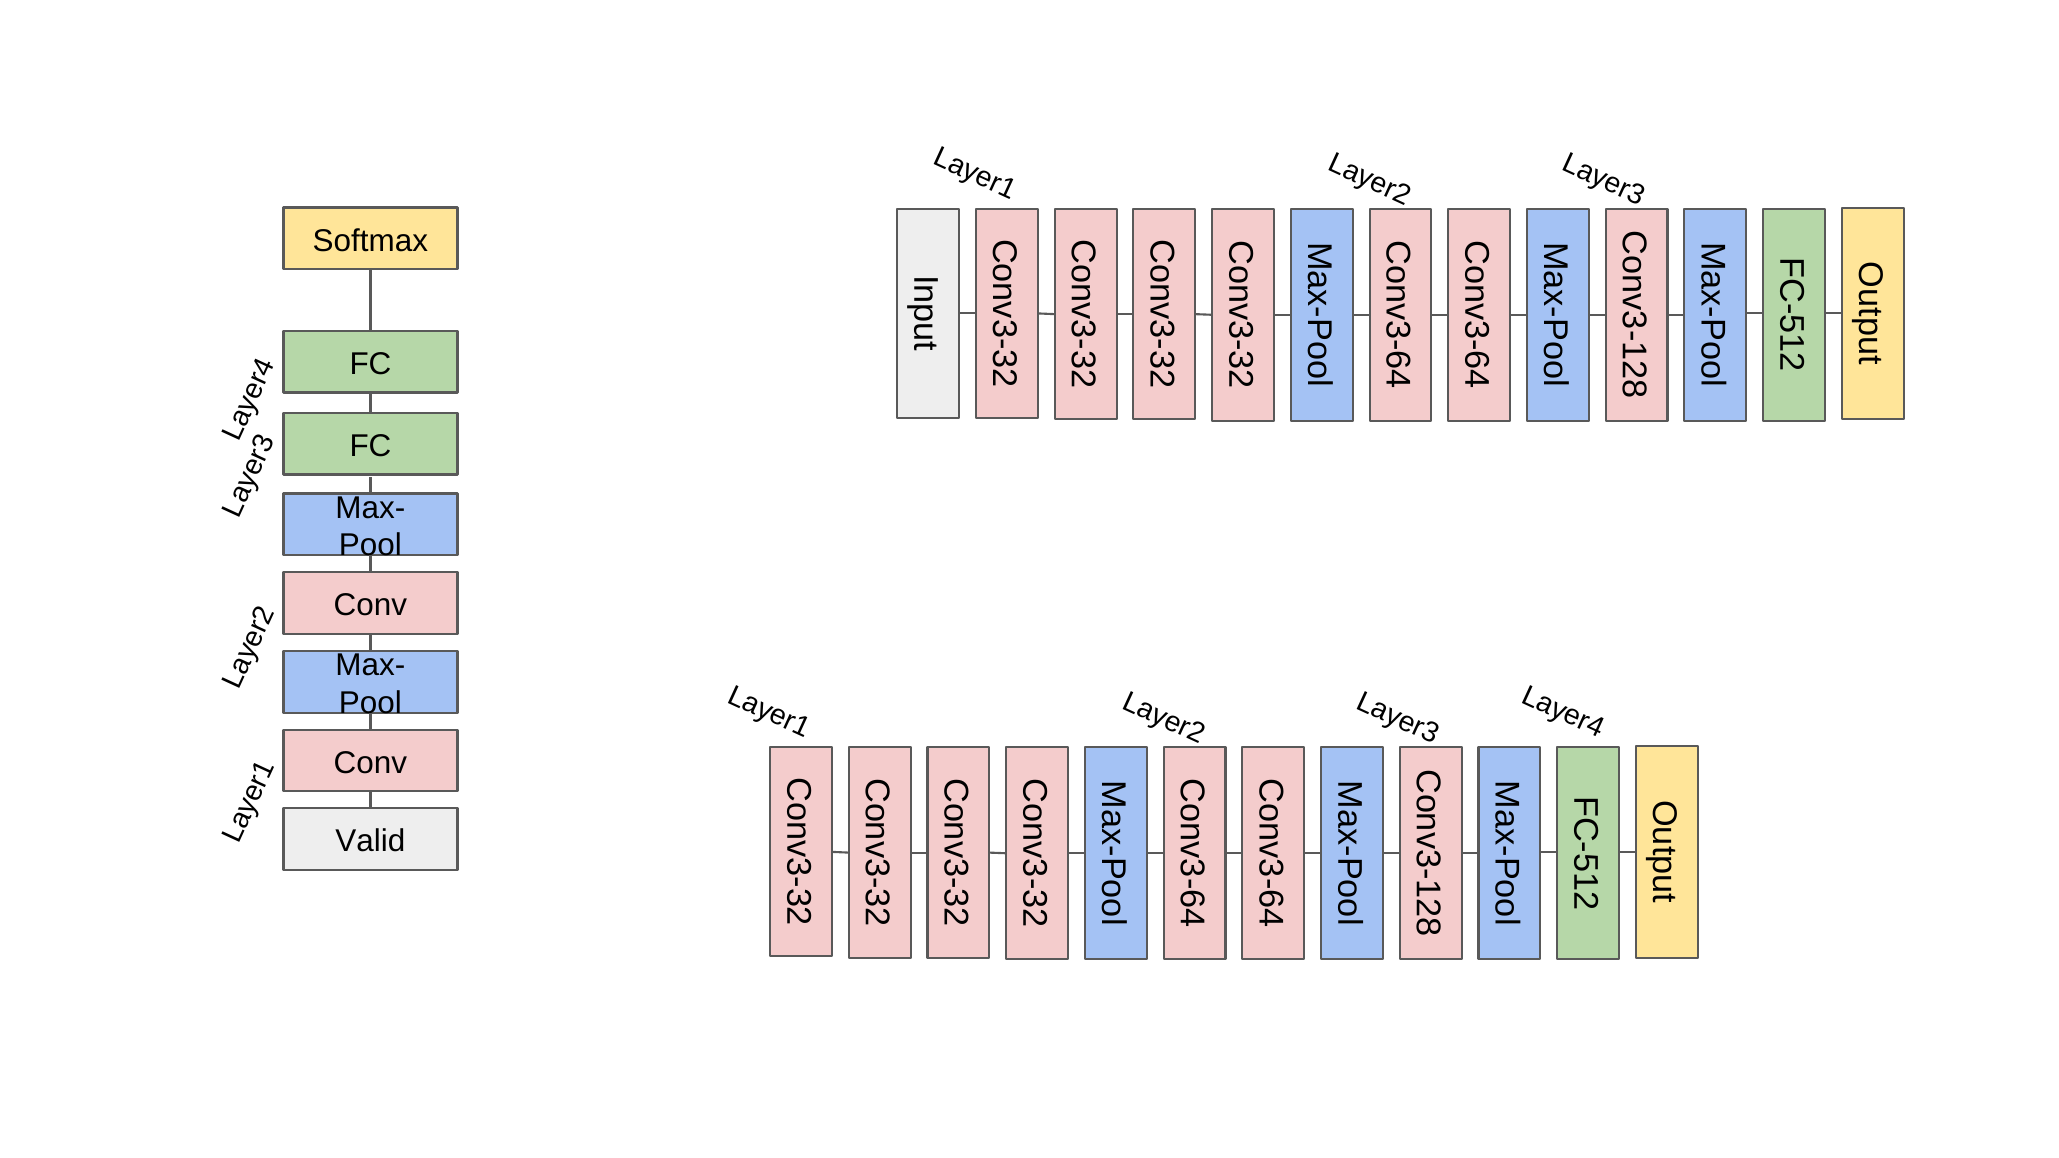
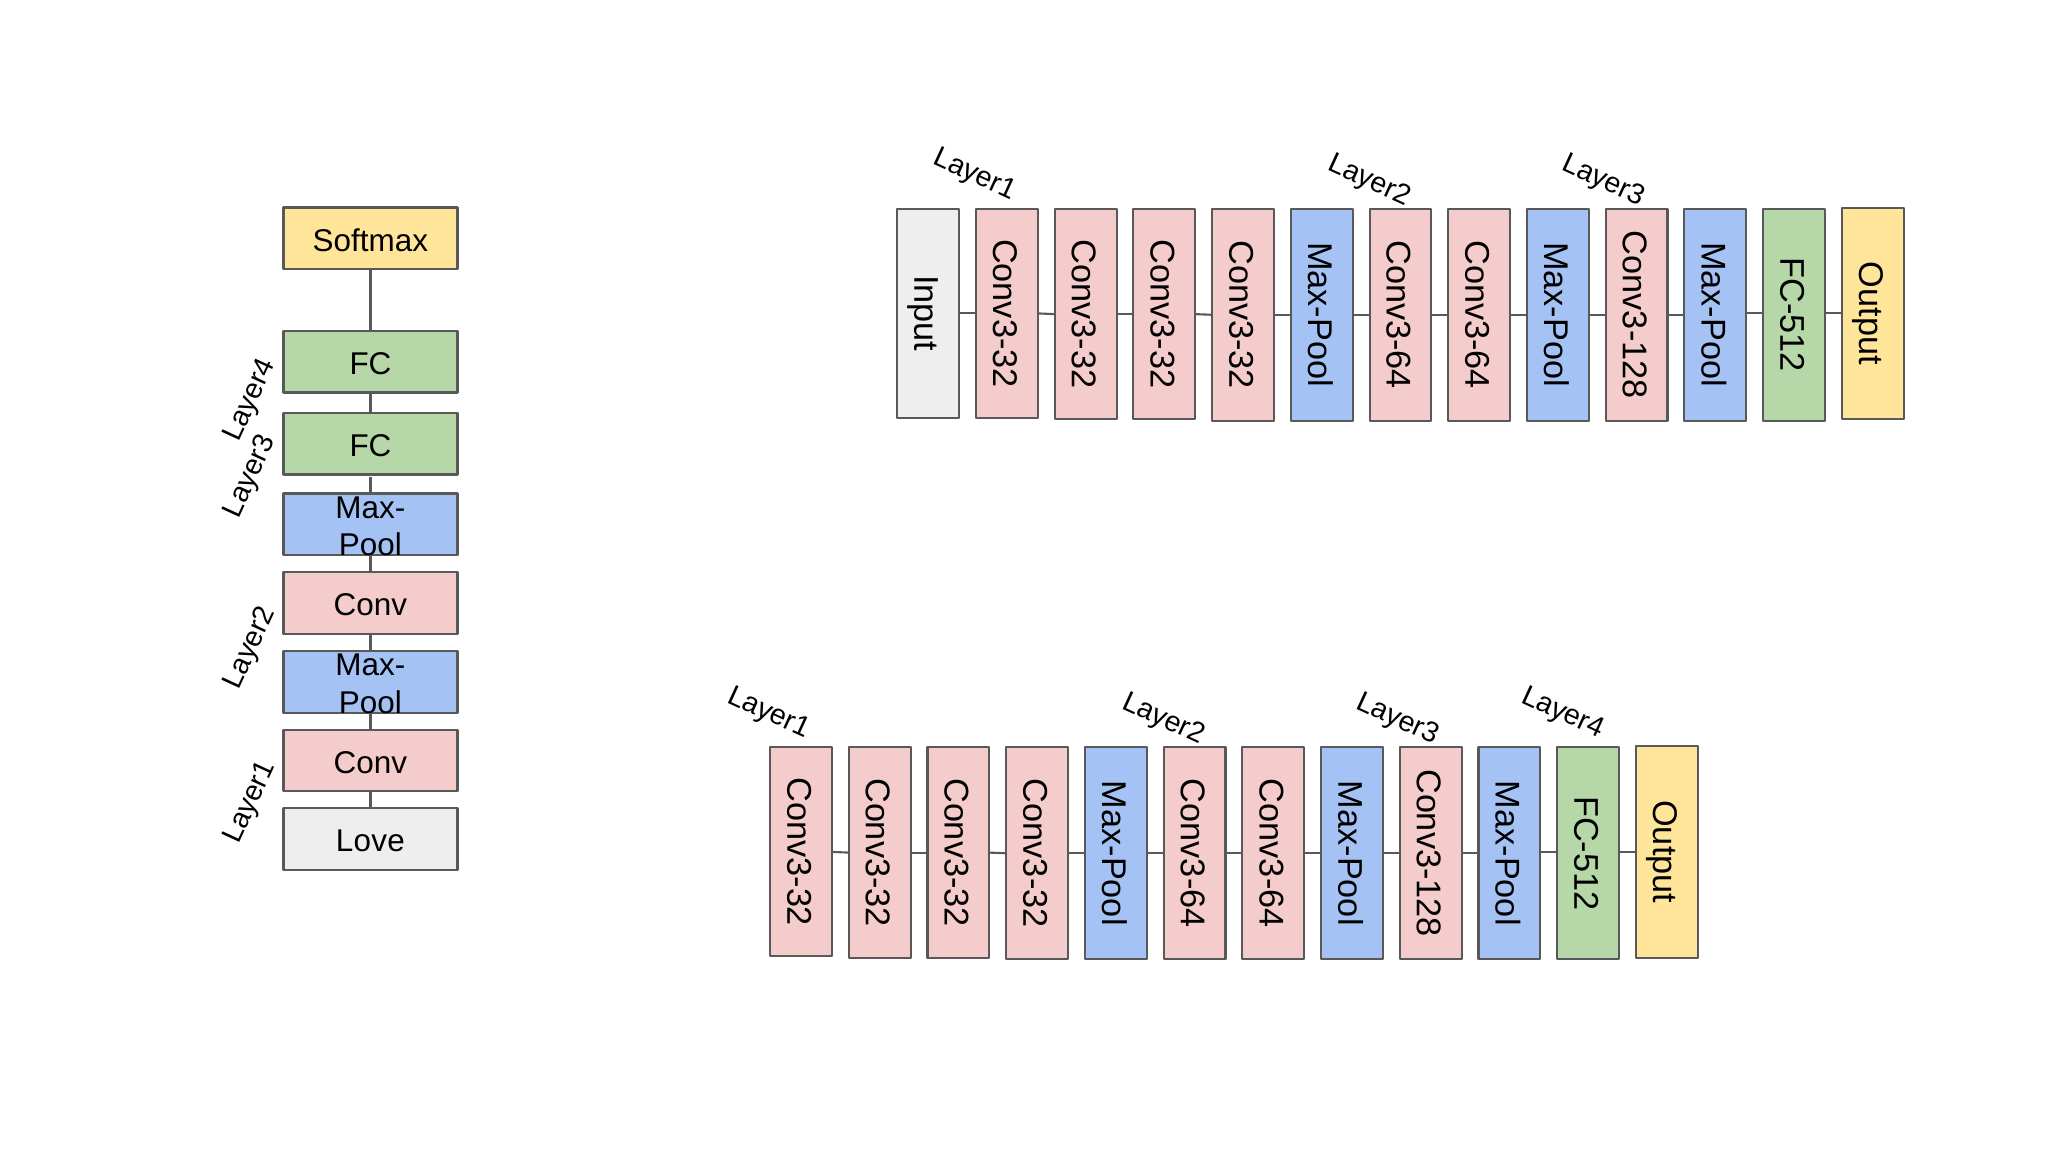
Valid: Valid -> Love (370, 842)
